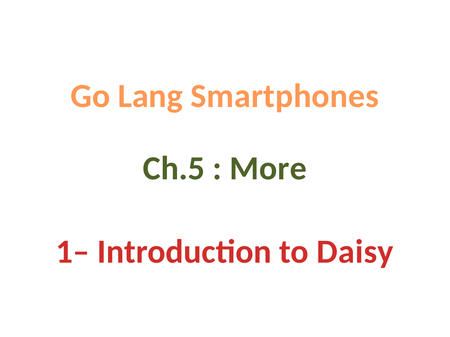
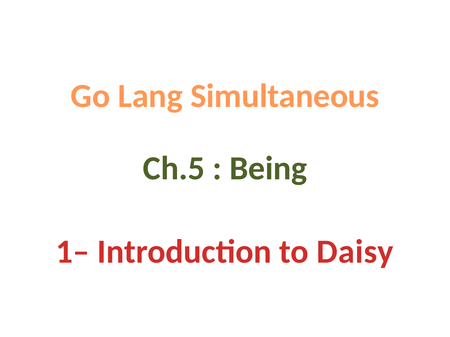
Smartphones: Smartphones -> Simultaneous (285, 96)
More: More -> Being (268, 169)
